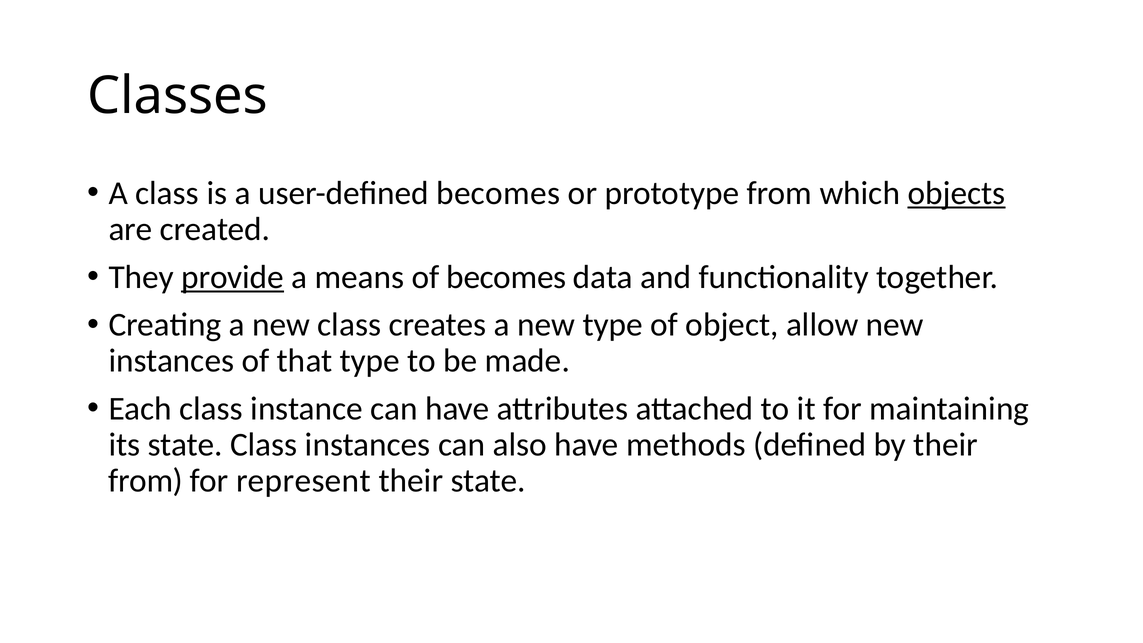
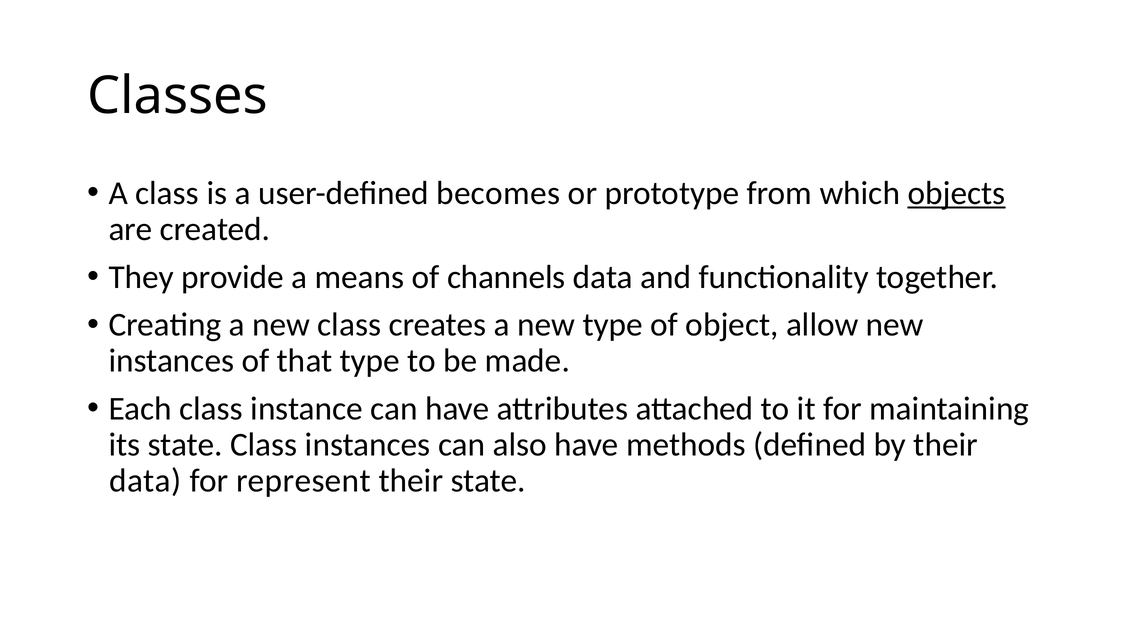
provide underline: present -> none (233, 277)
of becomes: becomes -> channels (506, 277)
from: from -> data (145, 481)
